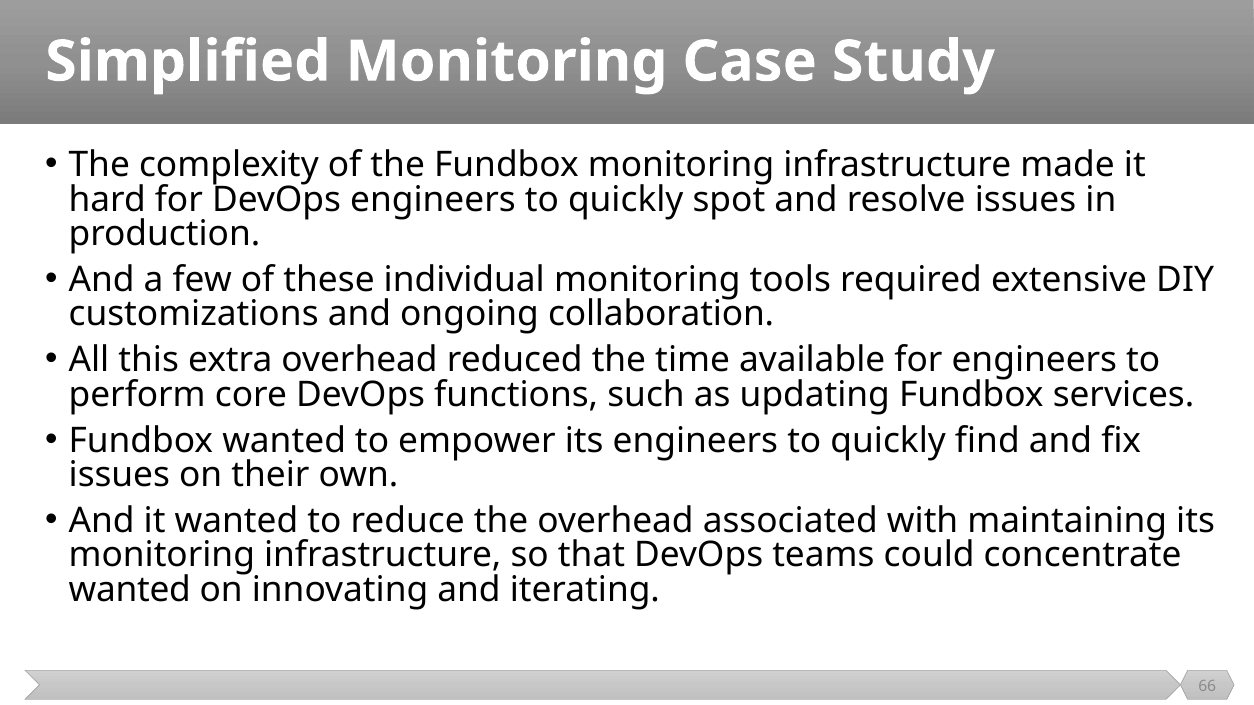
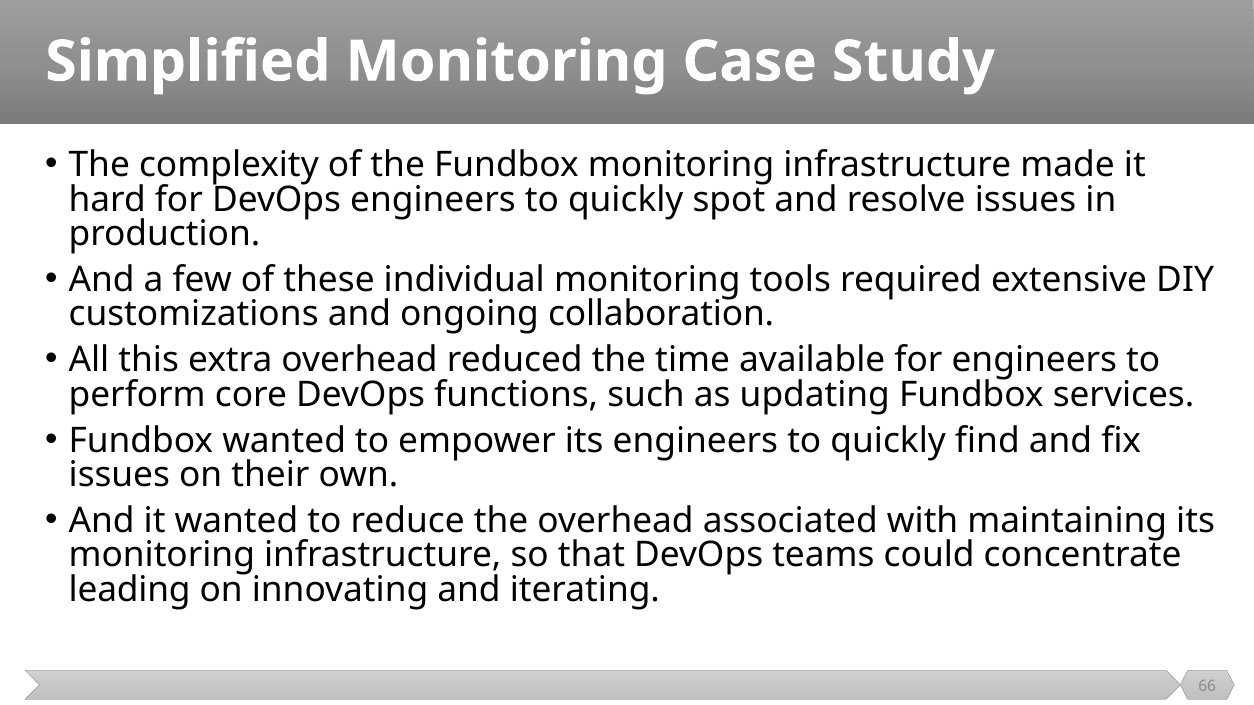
wanted: wanted -> leading (130, 590)
